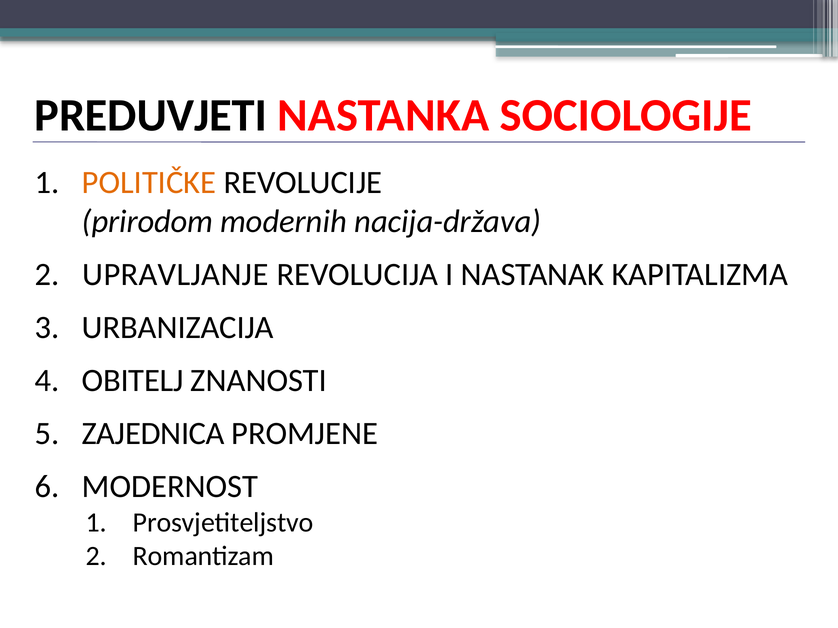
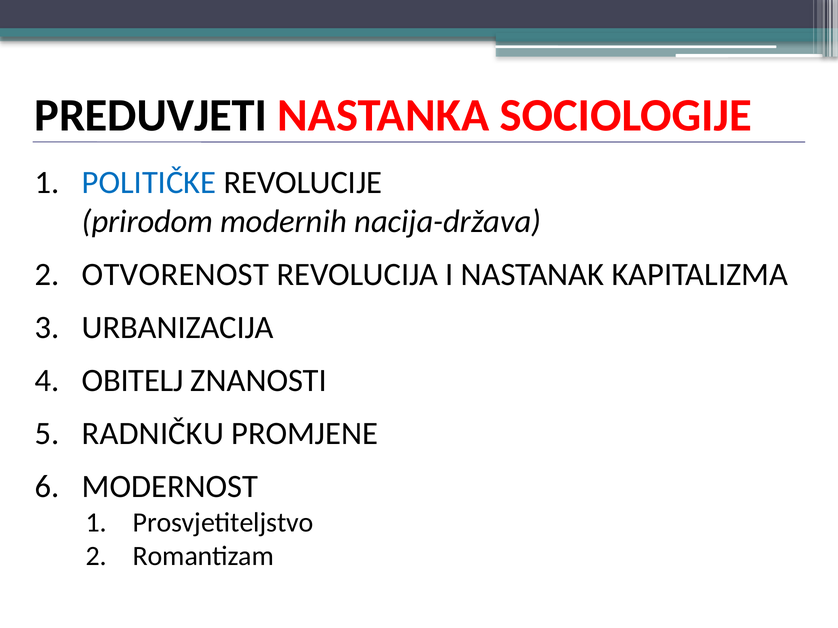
POLITIČKE colour: orange -> blue (149, 183)
UPRAVLJANJE: UPRAVLJANJE -> OTVORENOST (175, 275)
ZAJEDNICA: ZAJEDNICA -> RADNIČKU (153, 434)
